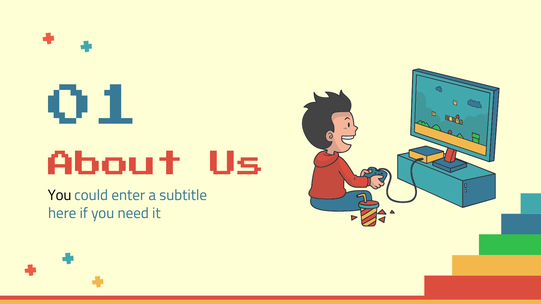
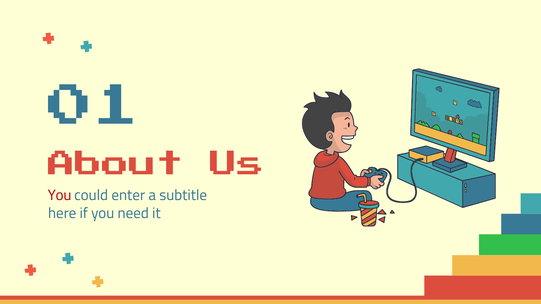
You colour: black -> red (60, 195)
